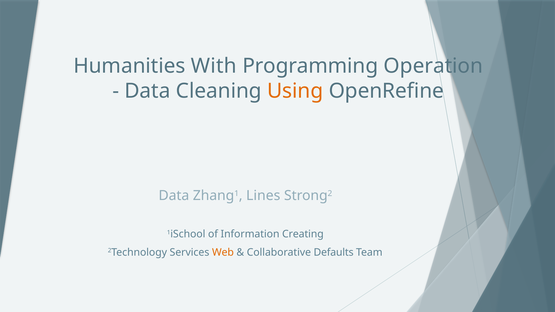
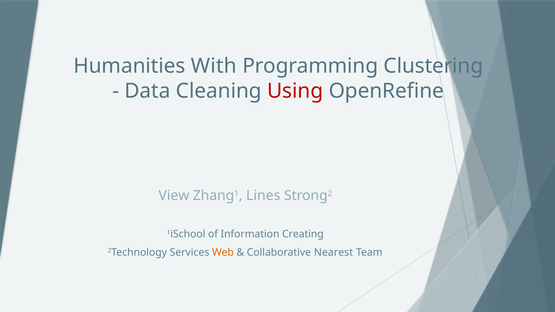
Operation: Operation -> Clustering (433, 66)
Using colour: orange -> red (295, 91)
Data: Data -> View (174, 196)
Defaults: Defaults -> Nearest (333, 252)
